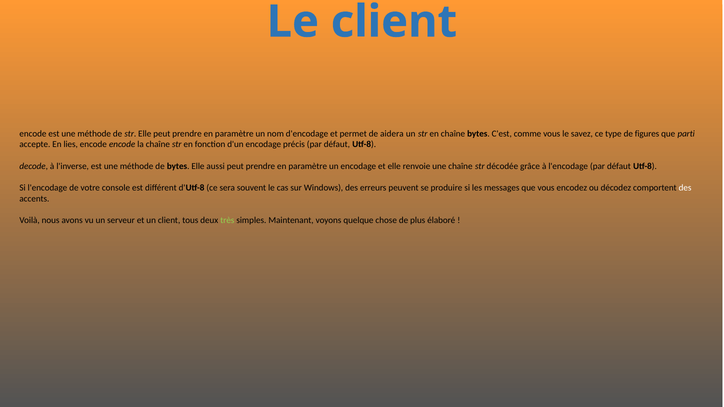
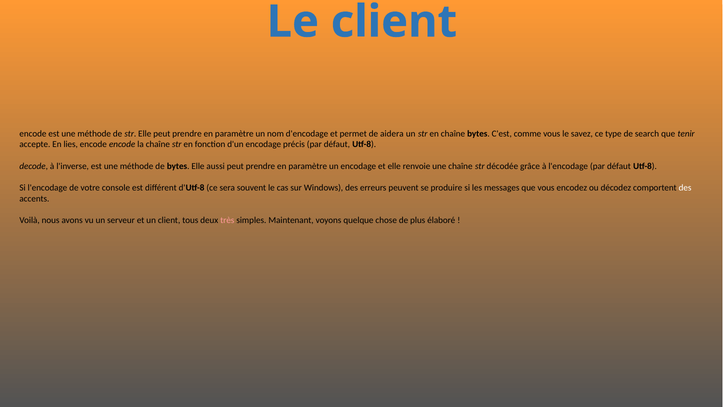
figures: figures -> search (647, 134)
parti: parti -> tenir (686, 134)
très colour: light green -> pink (227, 220)
